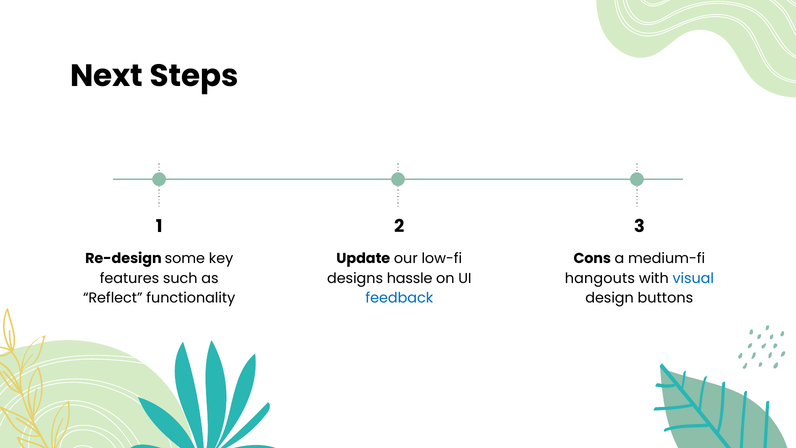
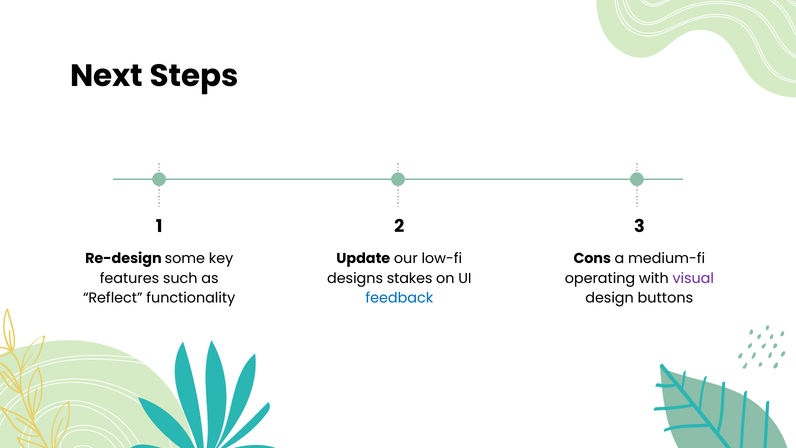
hassle: hassle -> stakes (410, 278)
hangouts: hangouts -> operating (600, 278)
visual colour: blue -> purple (693, 278)
